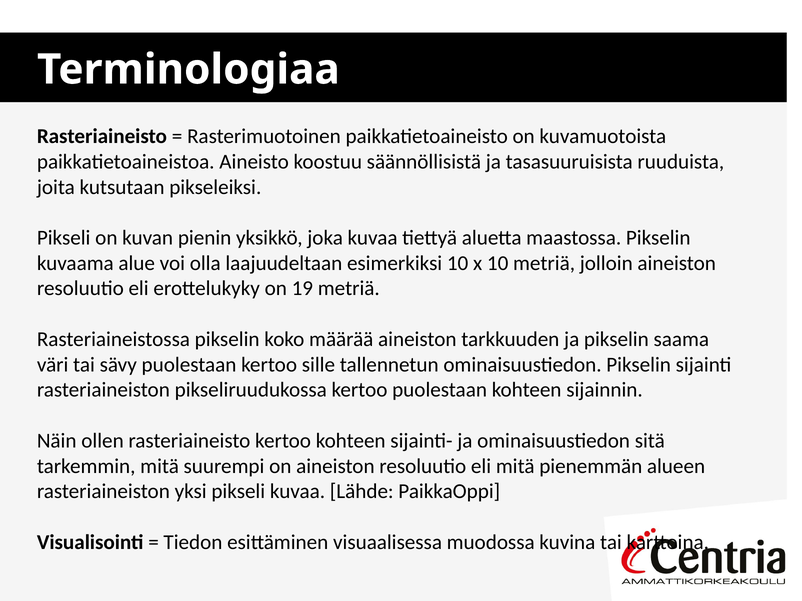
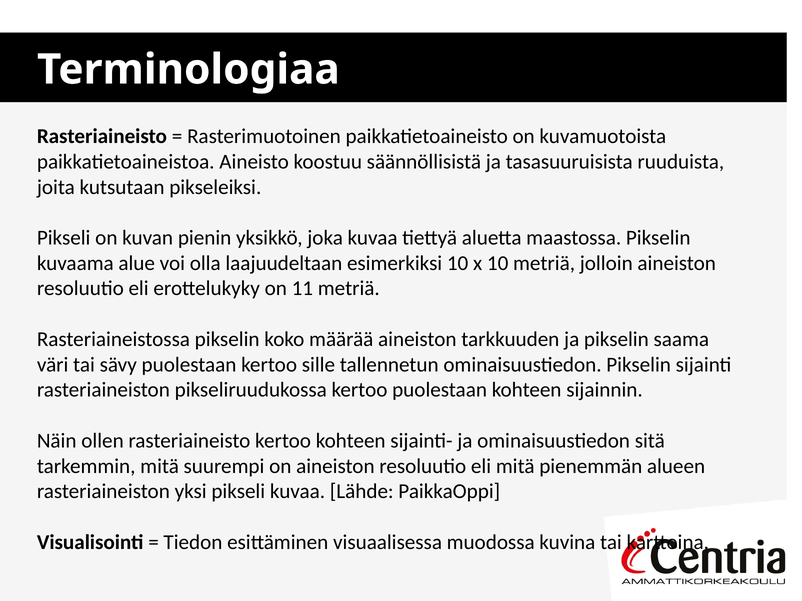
19: 19 -> 11 (302, 289)
